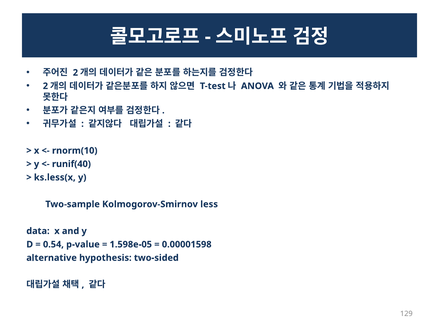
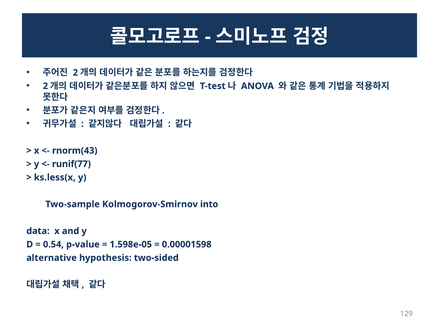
rnorm(10: rnorm(10 -> rnorm(43 (75, 151)
runif(40: runif(40 -> runif(77 (71, 164)
less: less -> into (209, 204)
